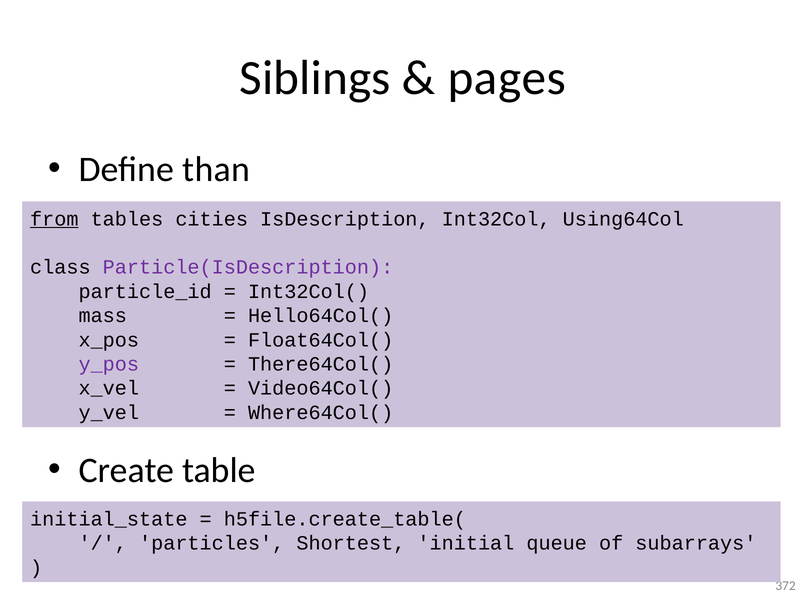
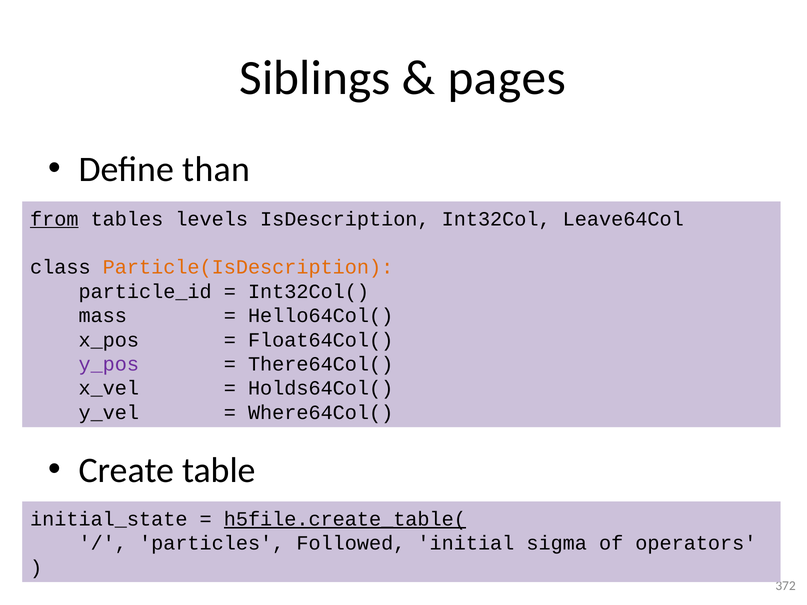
cities: cities -> levels (212, 219)
Using64Col: Using64Col -> Leave64Col (623, 219)
Particle(IsDescription colour: purple -> orange (248, 267)
Video64Col(: Video64Col( -> Holds64Col( (321, 388)
h5file.create_table( underline: none -> present (345, 519)
Shortest: Shortest -> Followed (351, 543)
queue: queue -> sigma (557, 543)
subarrays: subarrays -> operators (696, 543)
